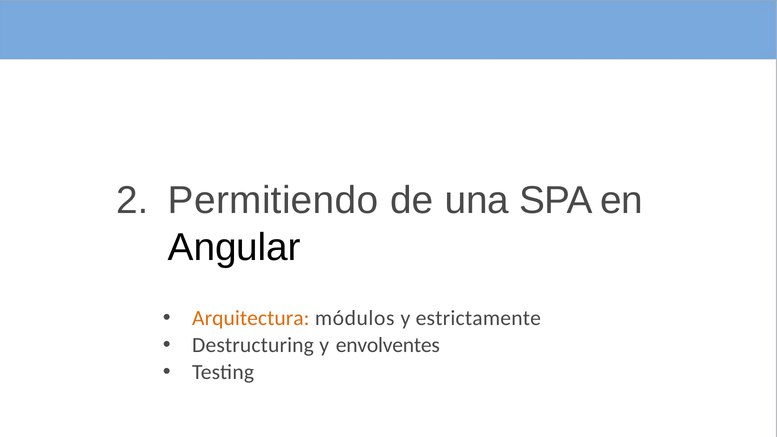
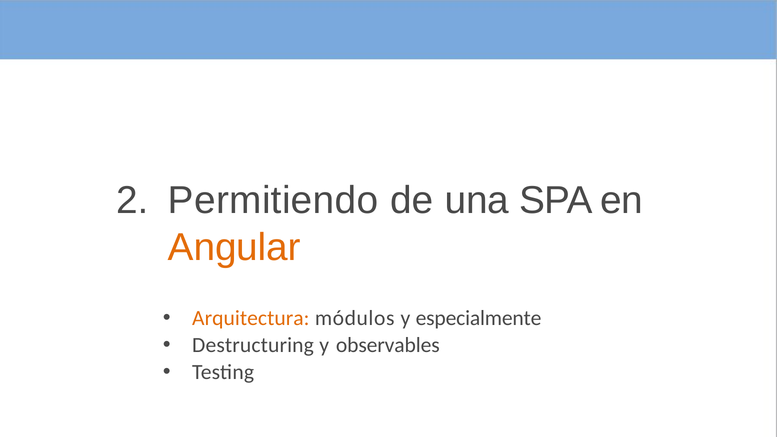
Angular colour: black -> orange (234, 247)
estrictamente: estrictamente -> especialmente (479, 318)
envolventes: envolventes -> observables (388, 345)
